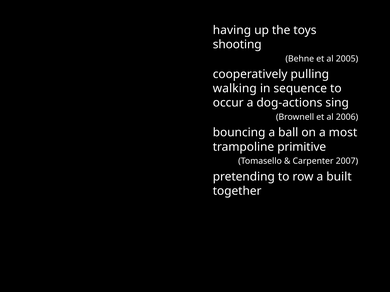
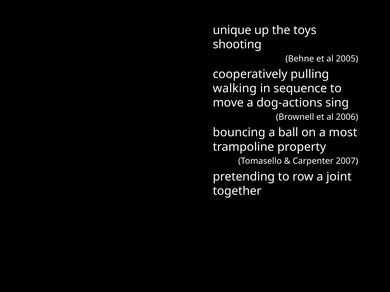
having: having -> unique (232, 30)
occur: occur -> move (228, 103)
primitive: primitive -> property (302, 147)
built: built -> joint (339, 177)
